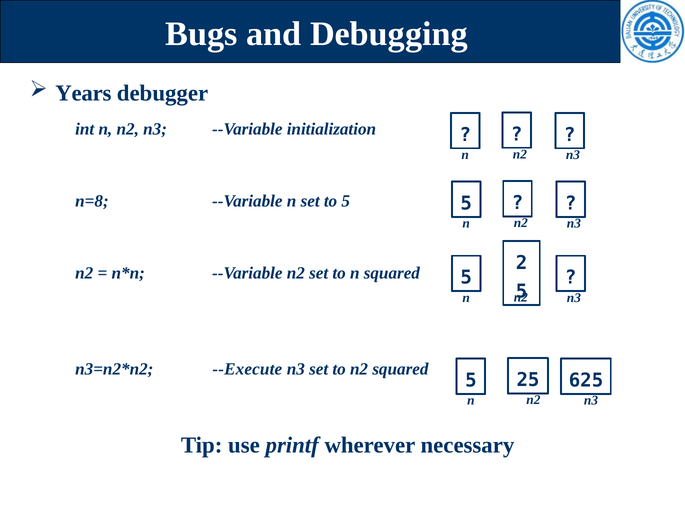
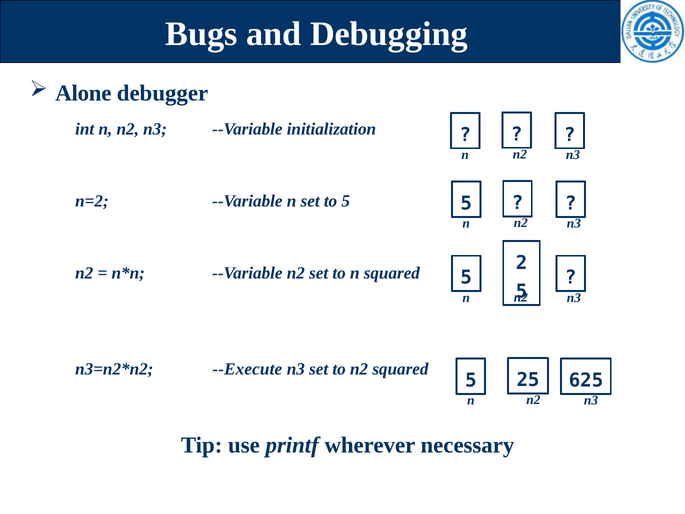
Years: Years -> Alone (83, 93)
n=8: n=8 -> n=2 (92, 201)
